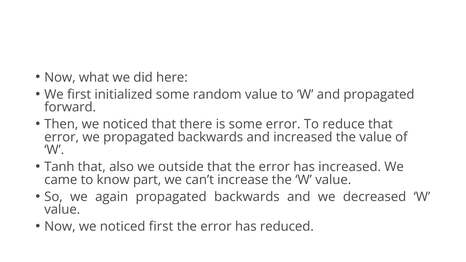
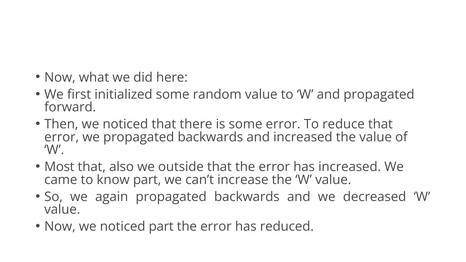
Tanh: Tanh -> Most (59, 167)
noticed first: first -> part (161, 227)
